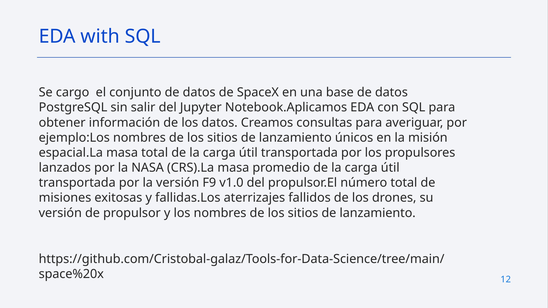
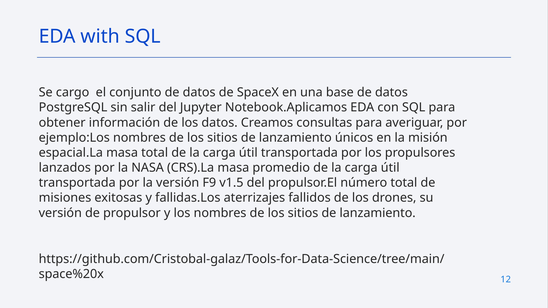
v1.0: v1.0 -> v1.5 (231, 183)
